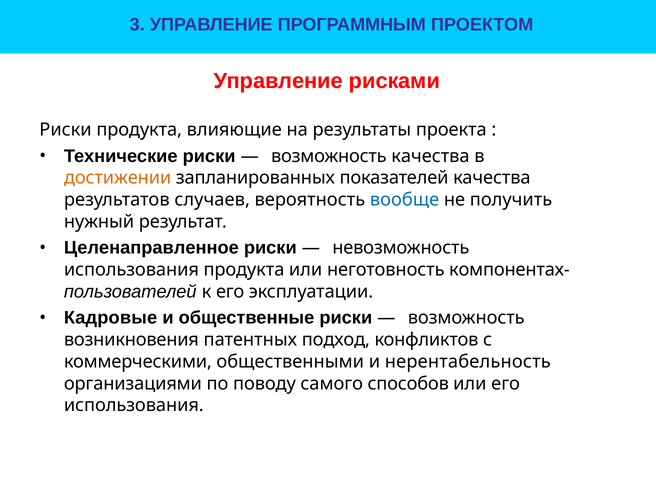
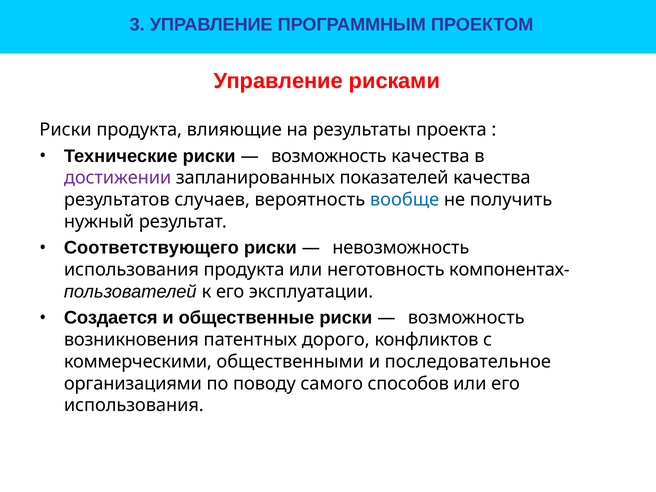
достижении colour: orange -> purple (118, 178)
Целенаправленное: Целенаправленное -> Соответствующего (151, 248)
Кадровые: Кадровые -> Создается (111, 318)
подход: подход -> дорого (336, 340)
нерентабельность: нерентабельность -> последовательное (468, 362)
